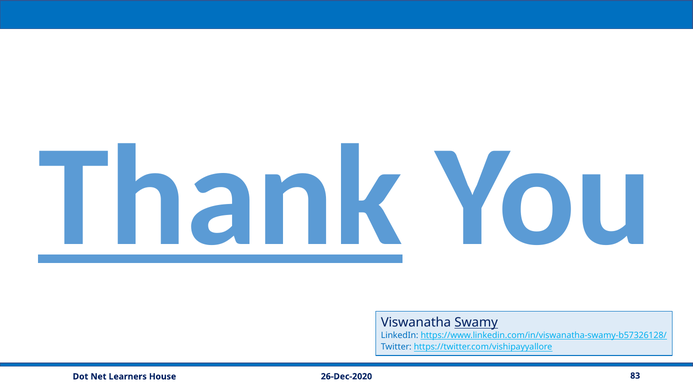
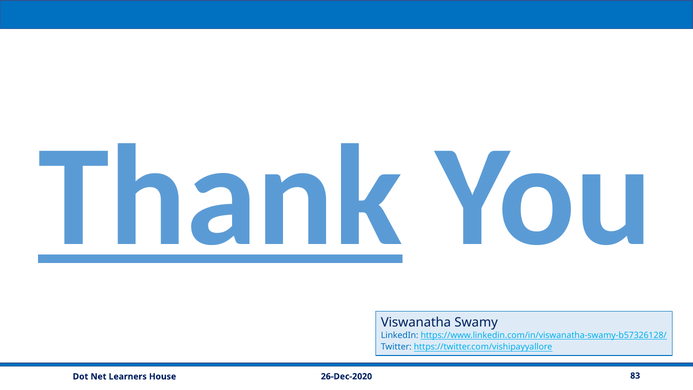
Swamy underline: present -> none (476, 322)
